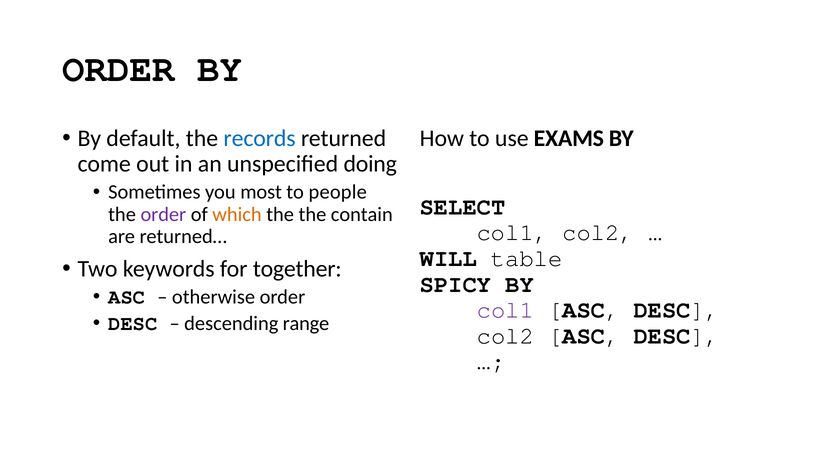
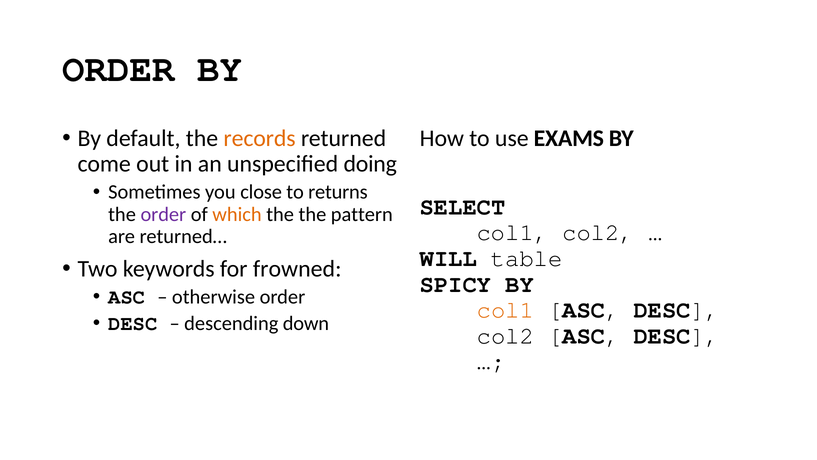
records colour: blue -> orange (260, 138)
most: most -> close (261, 192)
people: people -> returns (338, 192)
contain: contain -> pattern (362, 214)
together: together -> frowned (297, 269)
col1 colour: purple -> orange (505, 310)
range: range -> down (306, 323)
